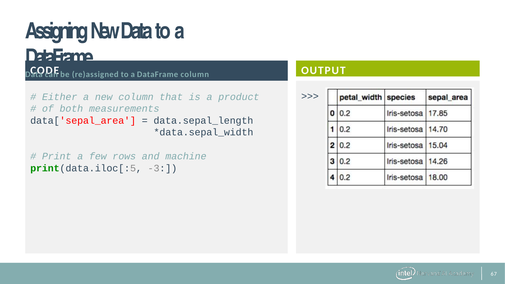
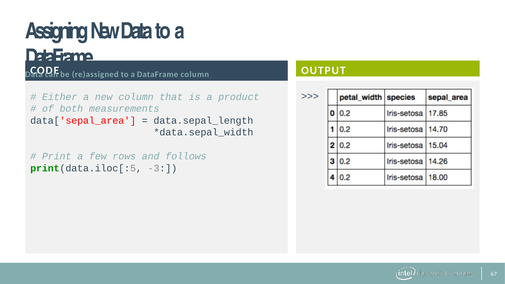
machine: machine -> follows (186, 156)
